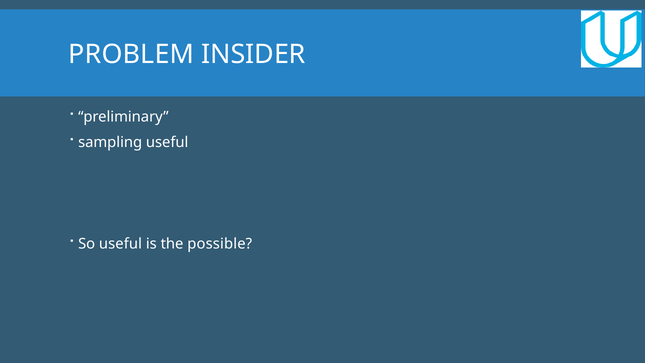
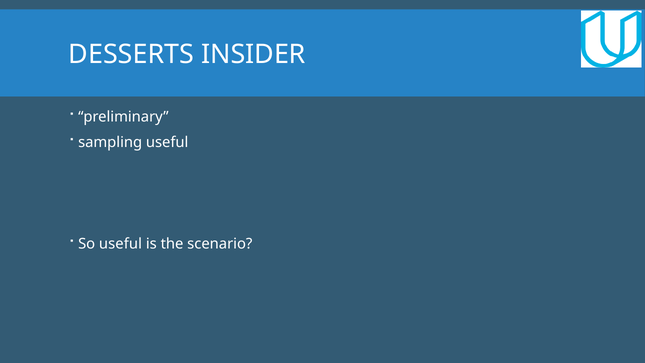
PROBLEM: PROBLEM -> DESSERTS (131, 54)
possible: possible -> scenario (220, 244)
